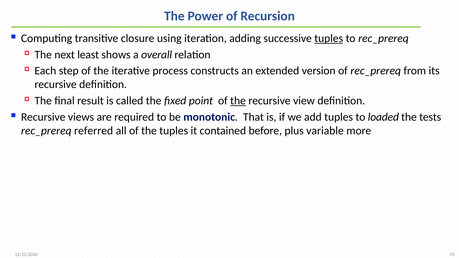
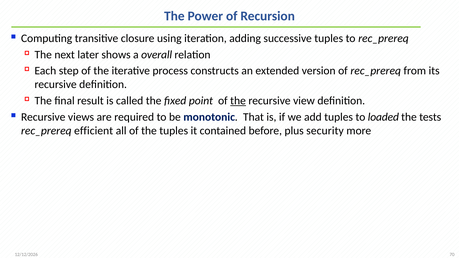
tuples underline: present -> none (329, 38)
least: least -> later (88, 55)
referred: referred -> efficient (94, 131)
variable: variable -> security (325, 131)
